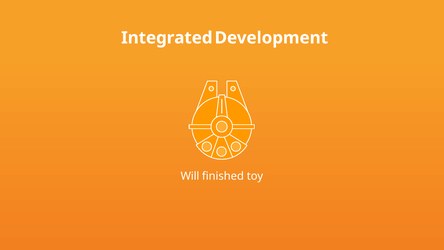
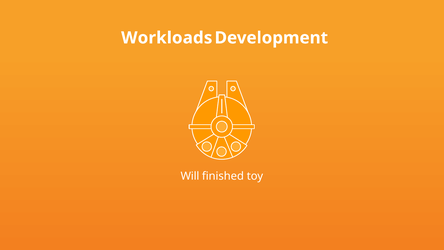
Integrated: Integrated -> Workloads (167, 38)
